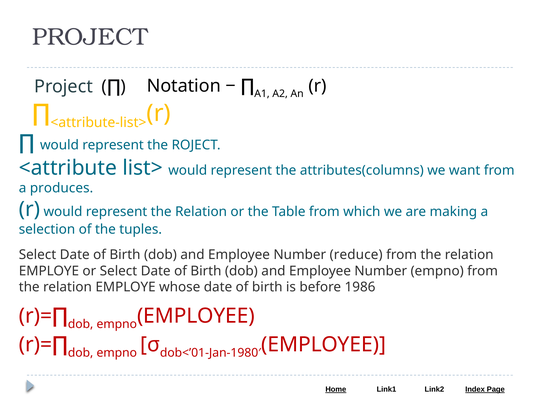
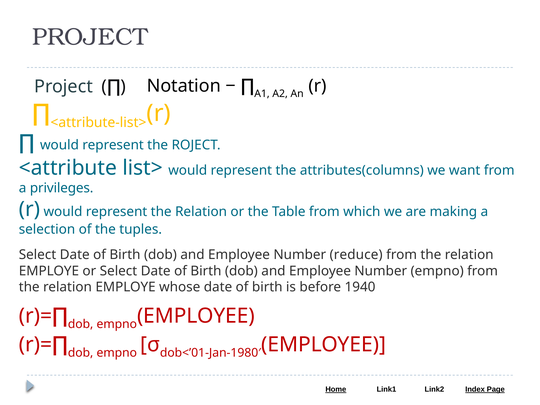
produces: produces -> privileges (62, 188)
1986: 1986 -> 1940 (360, 287)
